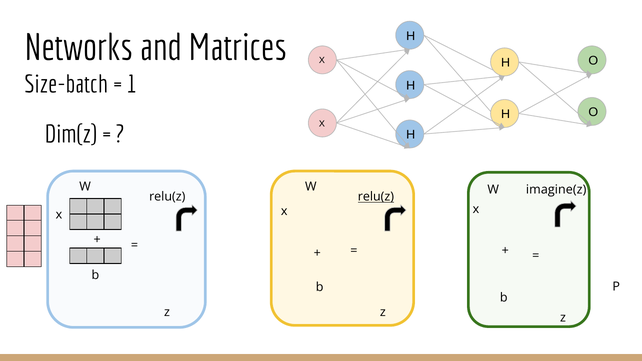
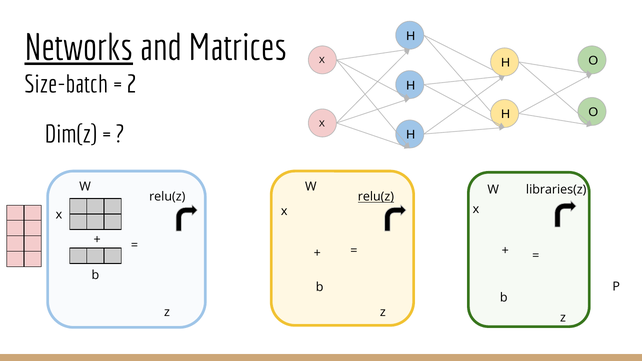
Networks underline: none -> present (79, 48)
1: 1 -> 2 (132, 84)
imagine(z: imagine(z -> libraries(z (556, 190)
